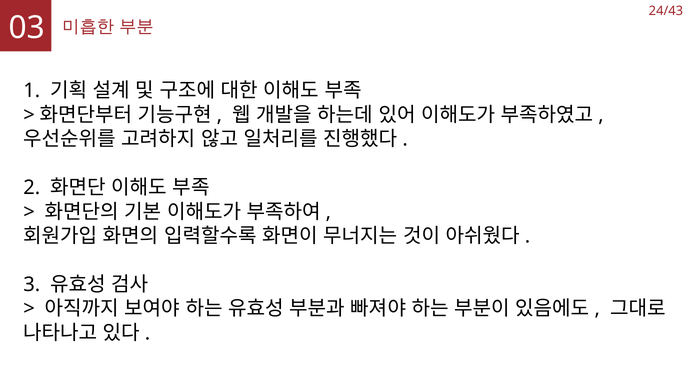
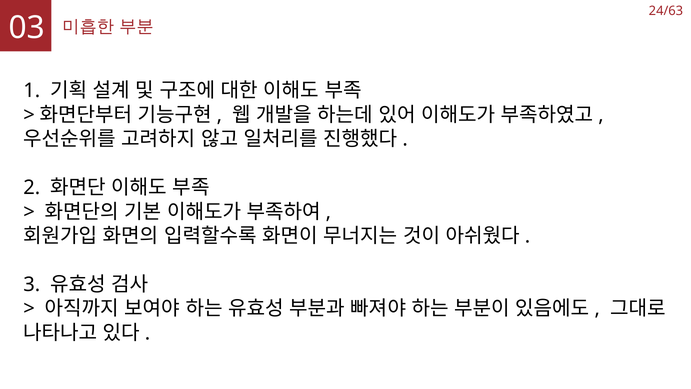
24/43: 24/43 -> 24/63 (666, 11)
